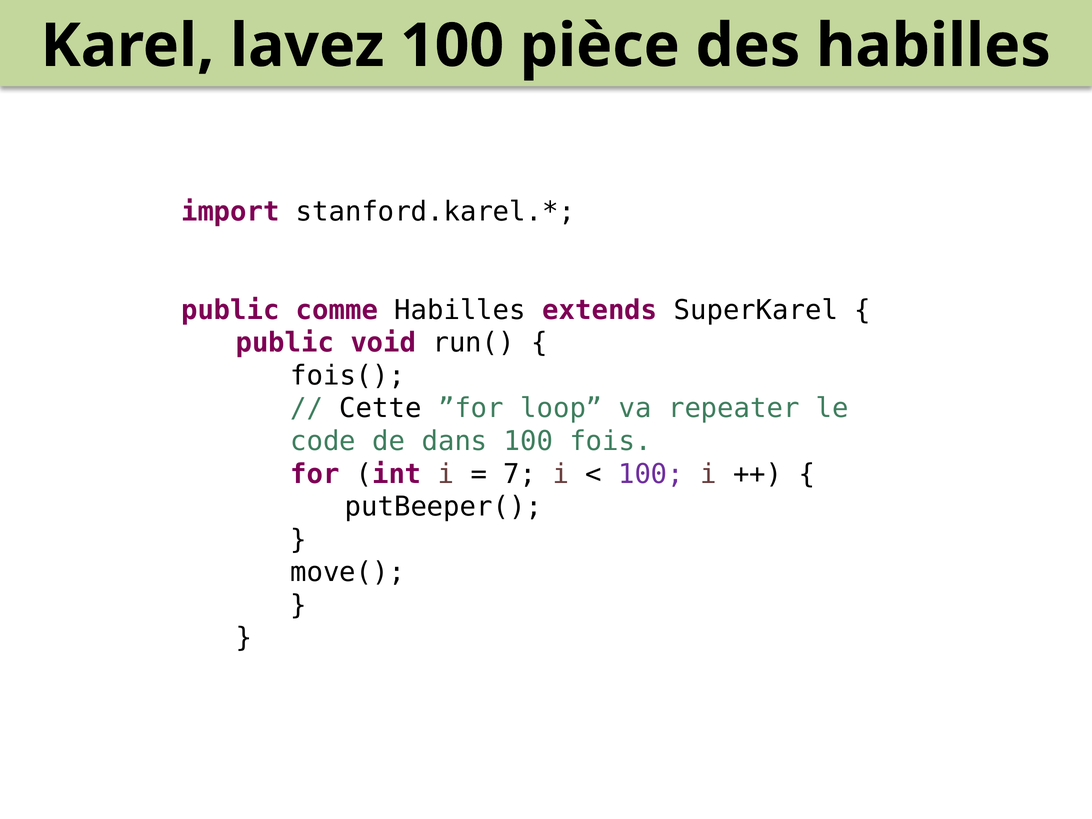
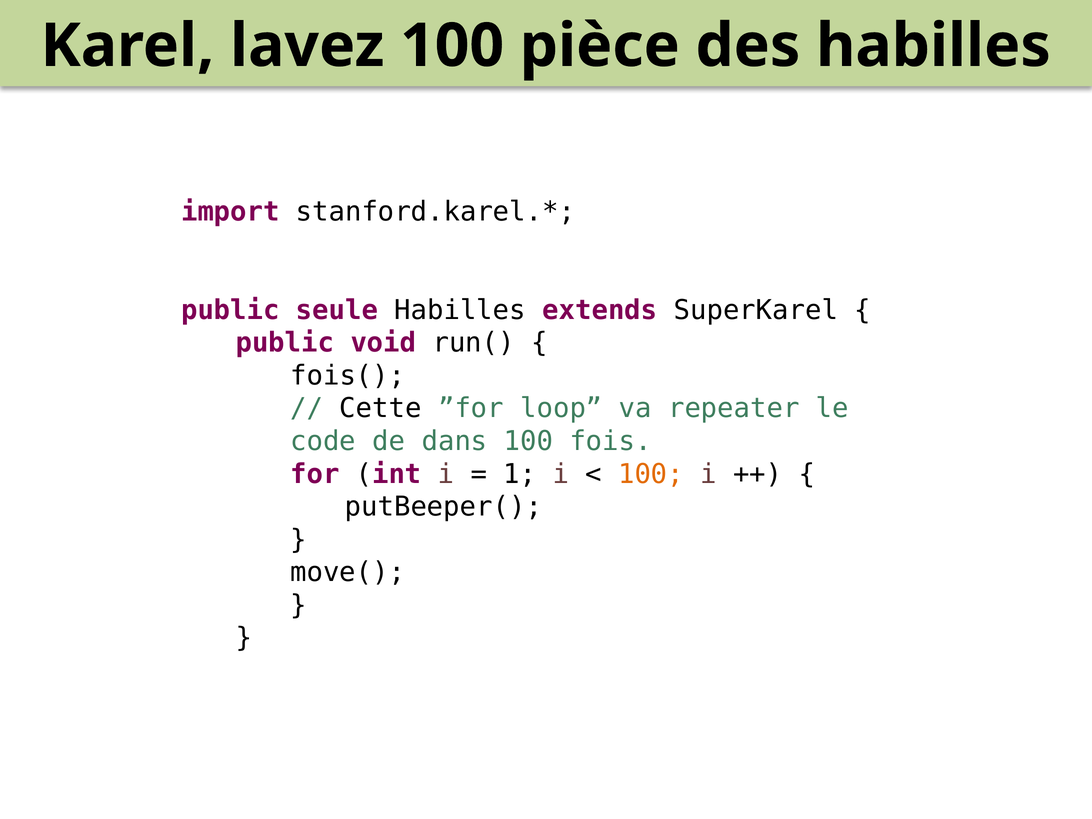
comme: comme -> seule (337, 310)
7: 7 -> 1 (520, 474)
100 colour: purple -> orange (651, 474)
